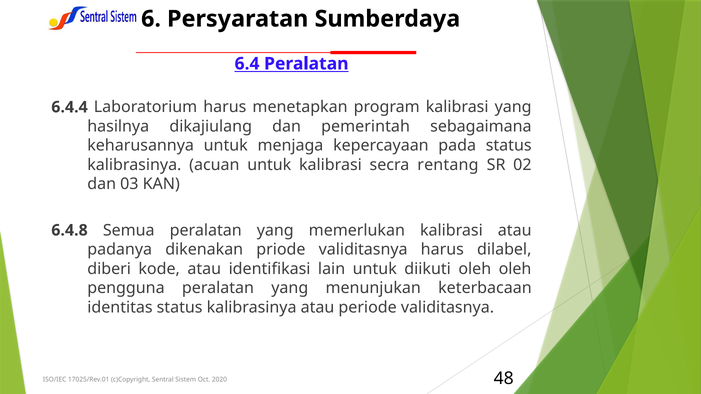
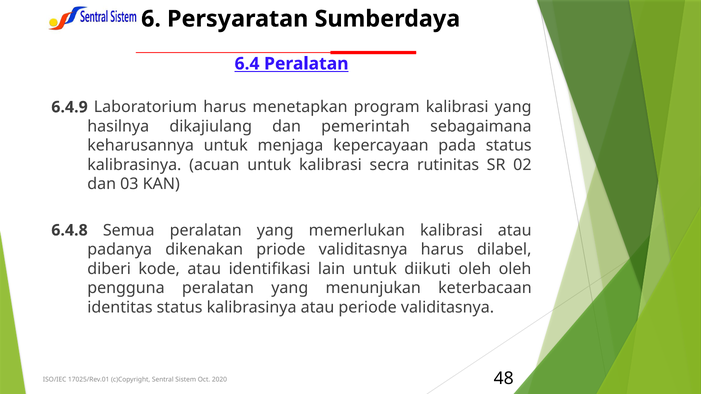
6.4.4: 6.4.4 -> 6.4.9 (70, 107)
rentang: rentang -> rutinitas (448, 165)
